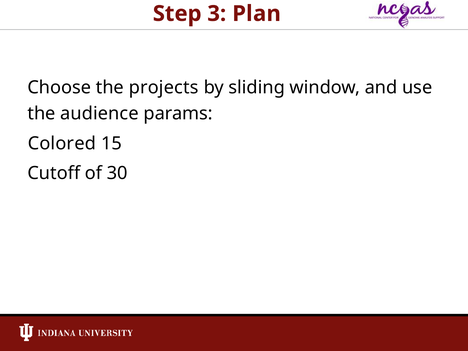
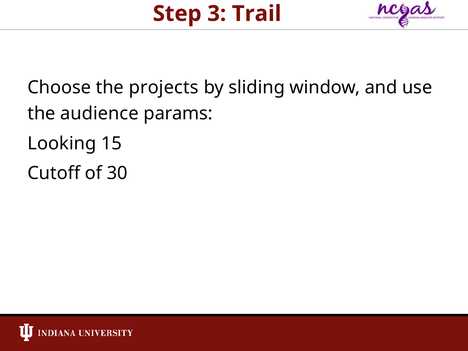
Plan: Plan -> Trail (257, 14)
Colored: Colored -> Looking (62, 143)
